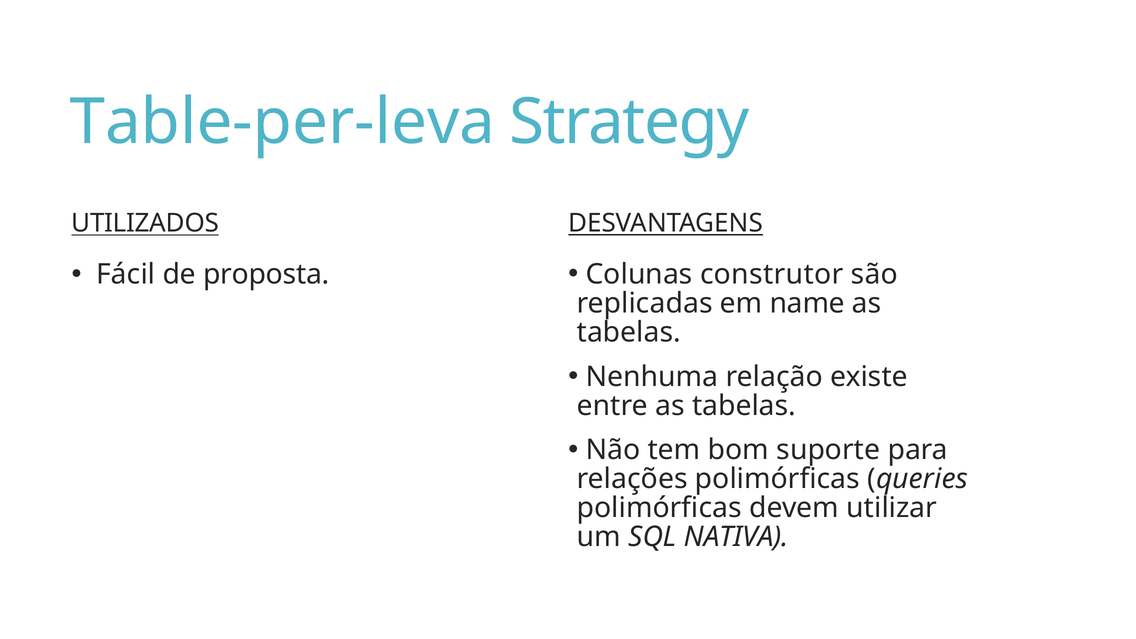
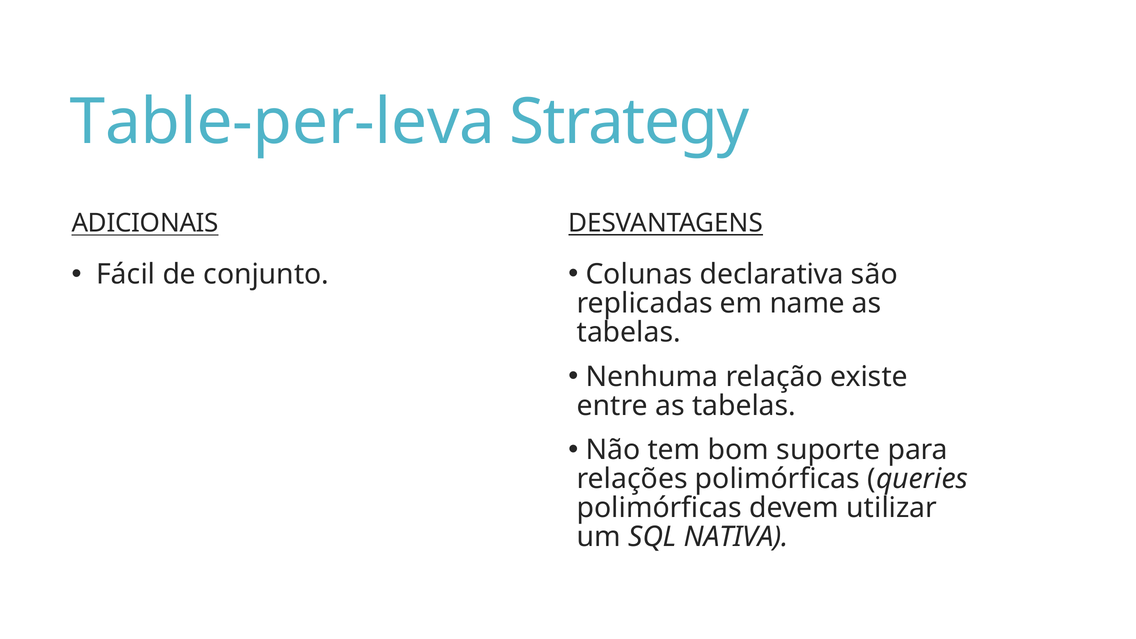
UTILIZADOS: UTILIZADOS -> ADICIONAIS (145, 223)
construtor: construtor -> declarativa (772, 274)
proposta: proposta -> conjunto (266, 275)
